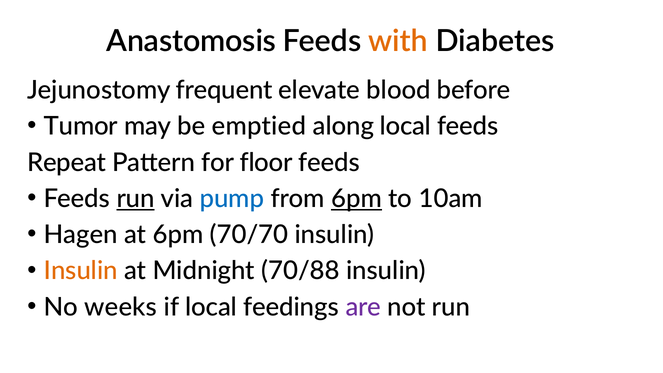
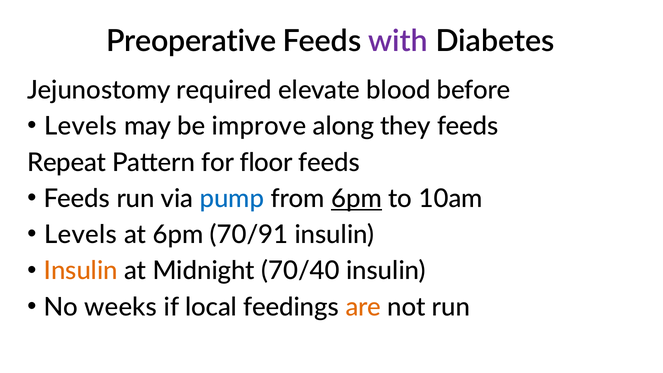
Anastomosis: Anastomosis -> Preoperative (191, 41)
with colour: orange -> purple (398, 41)
frequent: frequent -> required (224, 90)
Tumor: Tumor -> Levels (81, 126)
emptied: emptied -> improve (259, 126)
along local: local -> they (405, 126)
run underline: present -> none (136, 199)
Hagen: Hagen -> Levels (81, 235)
70/70: 70/70 -> 70/91 (249, 235)
70/88: 70/88 -> 70/40 (300, 271)
are colour: purple -> orange (363, 307)
